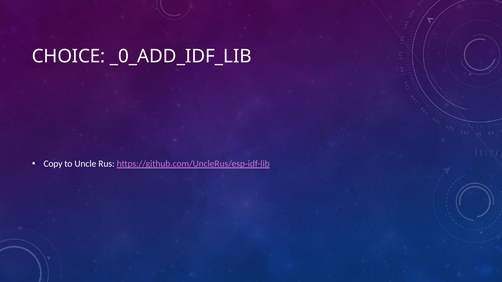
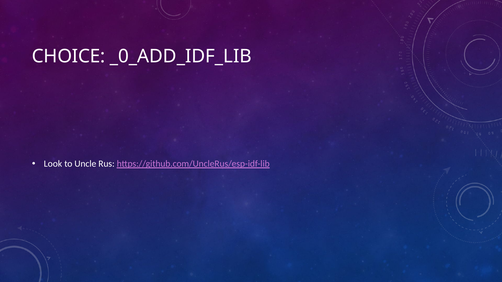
Copy: Copy -> Look (53, 164)
